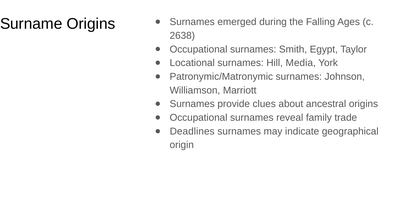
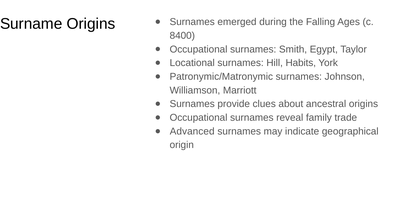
2638: 2638 -> 8400 (182, 36)
Media: Media -> Habits (301, 63)
Deadlines: Deadlines -> Advanced (192, 131)
